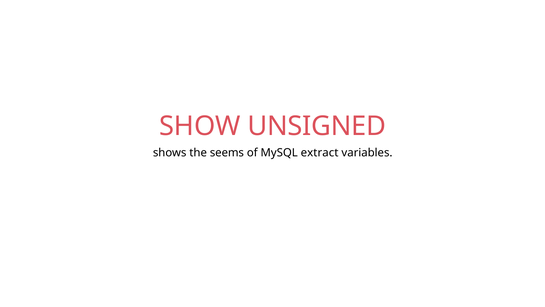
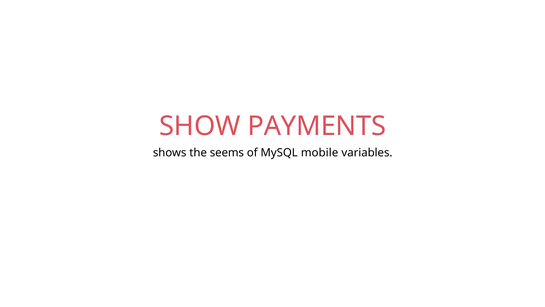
UNSIGNED: UNSIGNED -> PAYMENTS (317, 126)
extract: extract -> mobile (320, 153)
